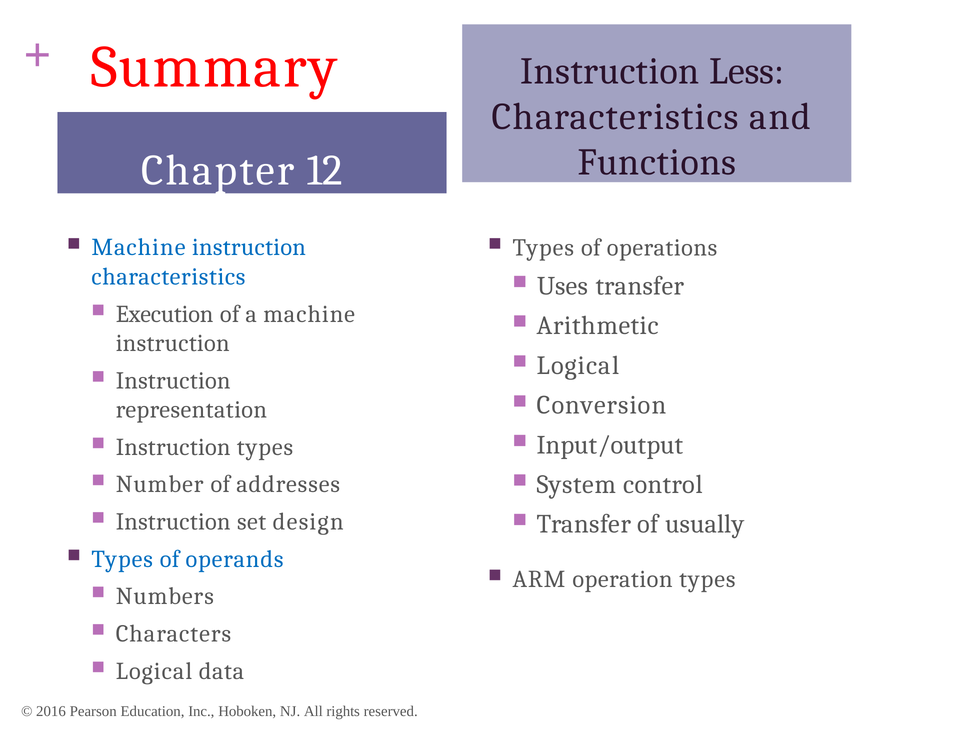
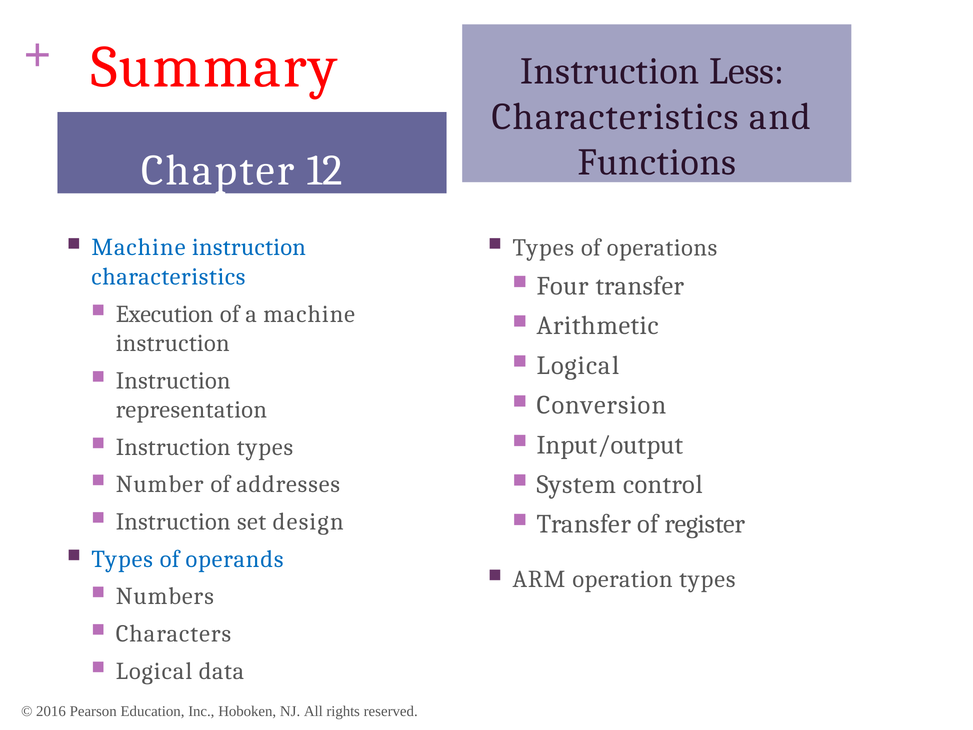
Uses: Uses -> Four (563, 286)
usually: usually -> register (705, 524)
